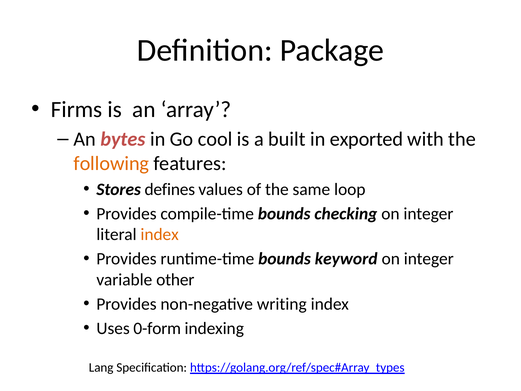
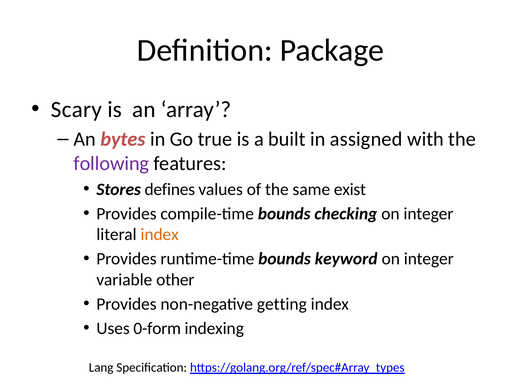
Firms: Firms -> Scary (76, 109)
cool: cool -> true (215, 139)
exported: exported -> assigned (366, 139)
following colour: orange -> purple (111, 163)
loop: loop -> exist (350, 189)
writing: writing -> getting (282, 304)
